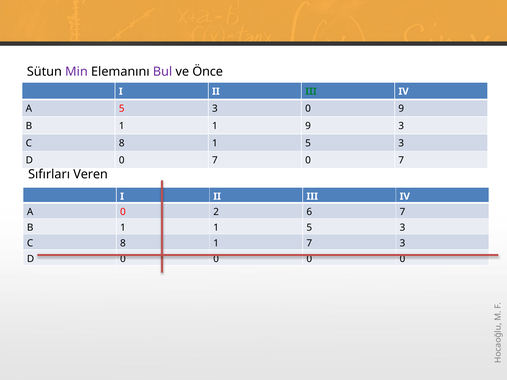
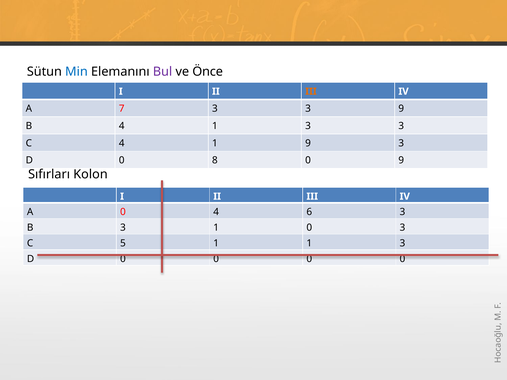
Min colour: purple -> blue (76, 72)
III colour: green -> orange (311, 91)
A 5: 5 -> 7 (122, 109)
0: 0 -> 3 (308, 109)
1: 1 -> 4 (122, 126)
9: 9 -> 3 (308, 126)
8: 8 -> 4 (122, 143)
5: 5 -> 9 (308, 143)
D 0 7: 7 -> 8 (215, 160)
7: 7 -> 9 (401, 160)
Veren: Veren -> Kolon (90, 174)
0 2: 2 -> 4 (216, 212)
6 7: 7 -> 3 (402, 212)
1: 1 -> 3 (123, 228)
5: 5 -> 0 (309, 228)
8: 8 -> 5 (123, 243)
1 7: 7 -> 1 (309, 243)
